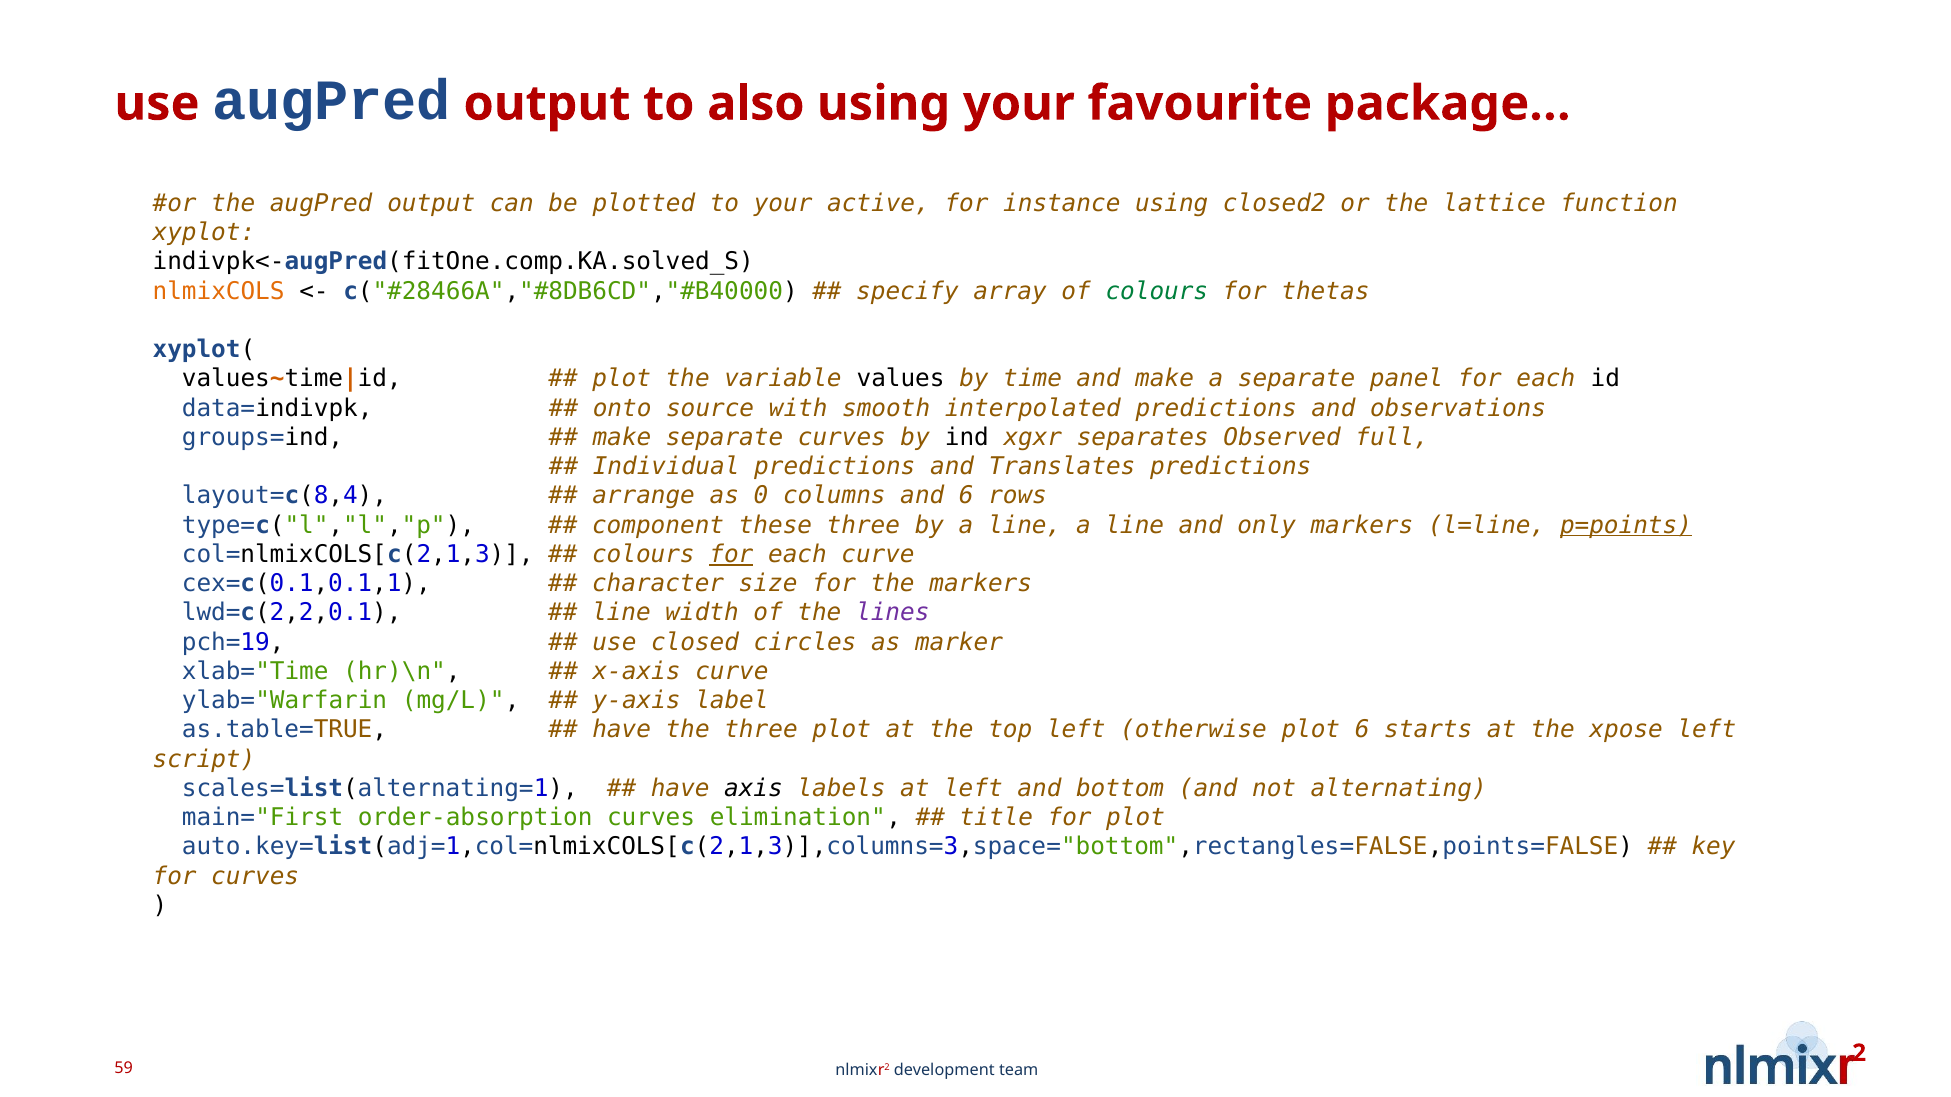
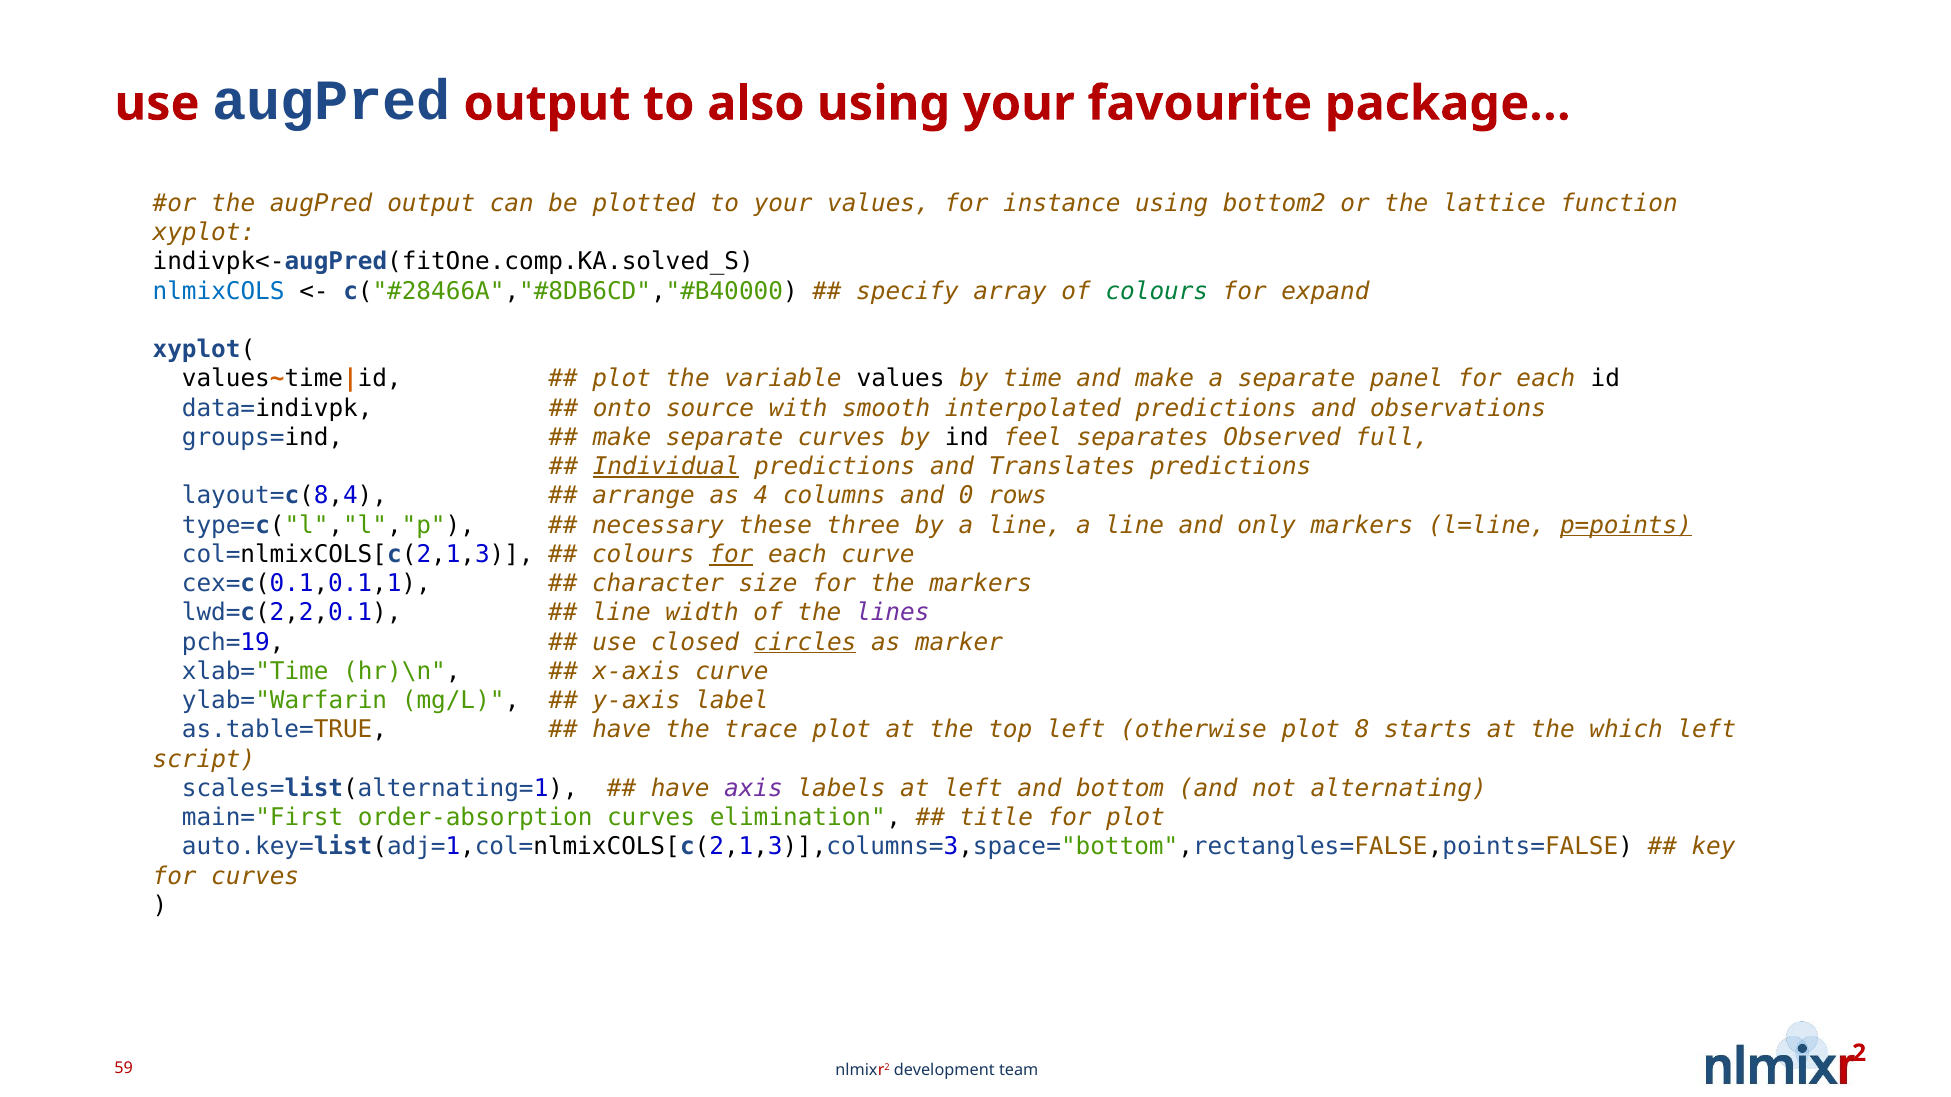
your active: active -> values (878, 203)
closed2: closed2 -> bottom2 (1274, 203)
nlmixCOLS colour: orange -> blue (219, 291)
thetas: thetas -> expand (1325, 291)
xgxr: xgxr -> feel (1033, 438)
Individual underline: none -> present (666, 467)
0: 0 -> 4 (761, 496)
and 6: 6 -> 0 (966, 496)
component: component -> necessary (658, 525)
circles underline: none -> present (805, 642)
the three: three -> trace (761, 730)
plot 6: 6 -> 8 (1362, 730)
xpose: xpose -> which (1626, 730)
axis colour: black -> purple (753, 789)
